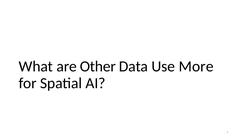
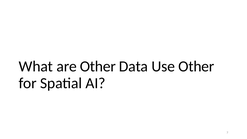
Use More: More -> Other (196, 66)
